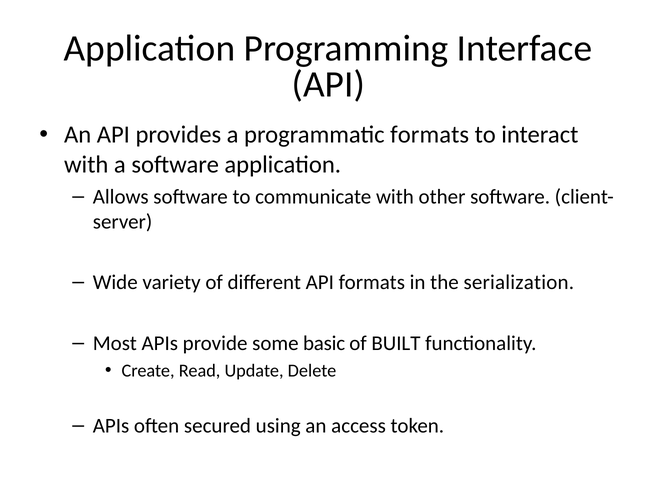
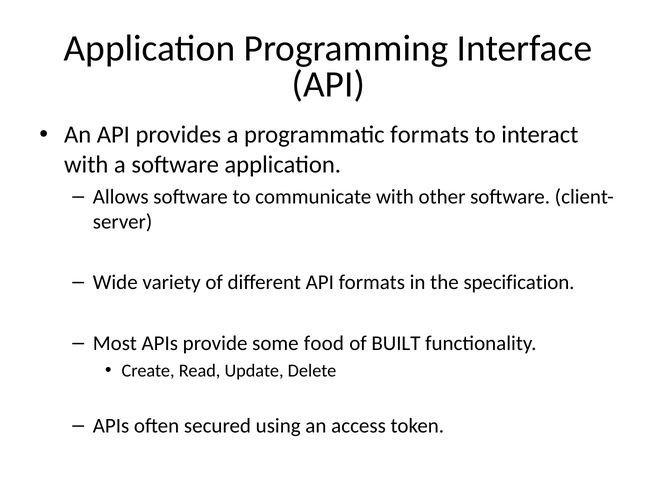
serialization: serialization -> specification (519, 282)
basic: basic -> food (324, 343)
